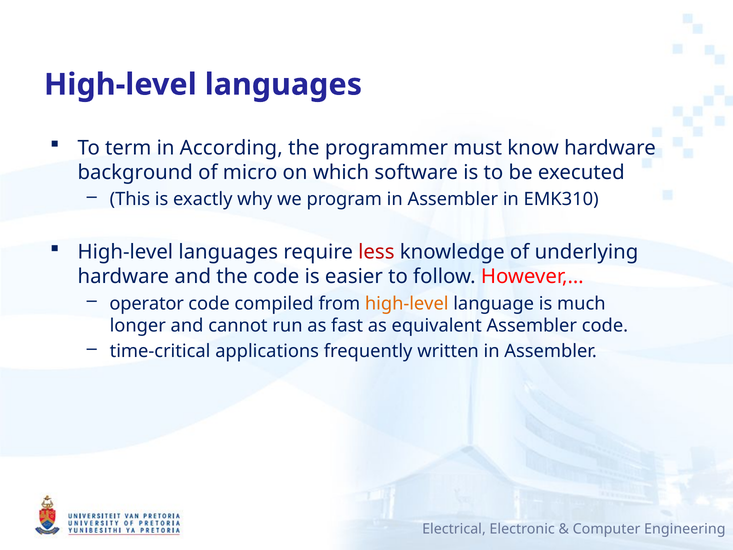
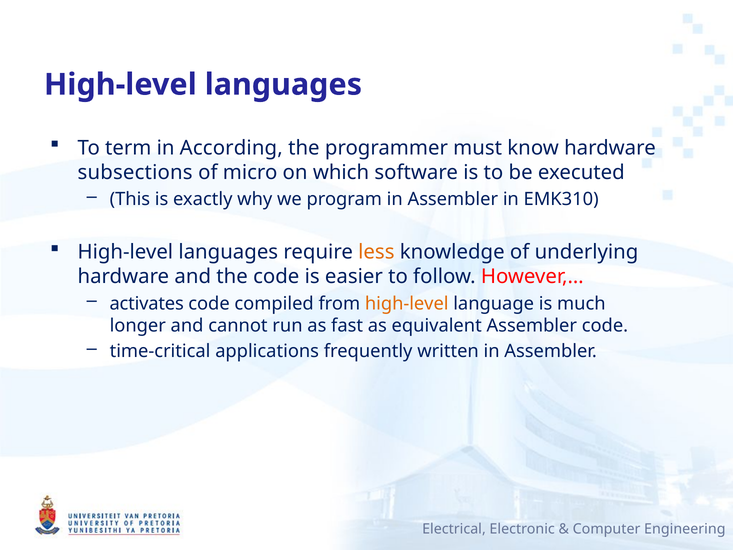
background: background -> subsections (135, 172)
less colour: red -> orange (376, 252)
operator: operator -> activates (147, 303)
